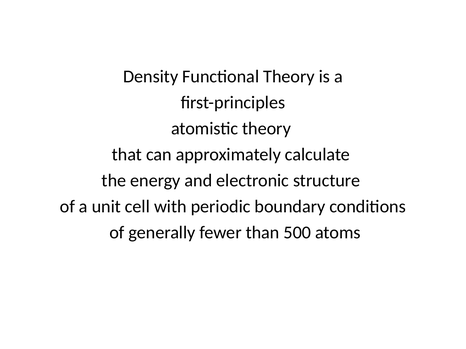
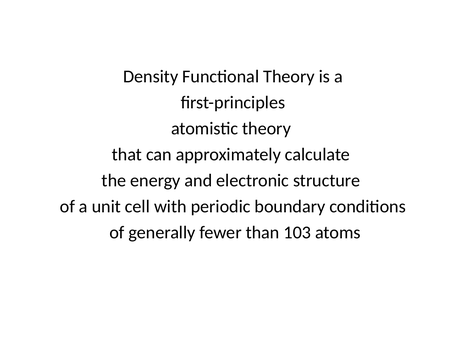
500: 500 -> 103 (297, 233)
